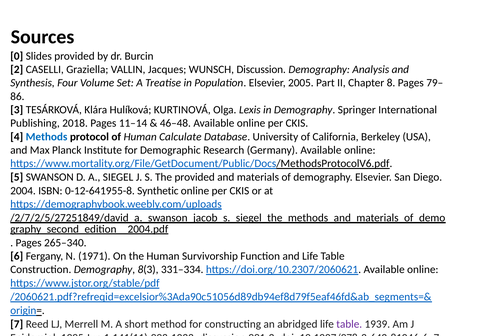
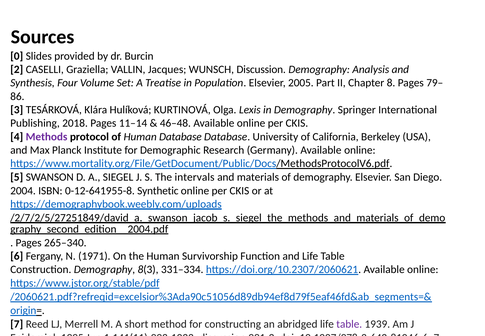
Methods colour: blue -> purple (47, 137)
Human Calculate: Calculate -> Database (180, 137)
The provided: provided -> intervals (195, 177)
